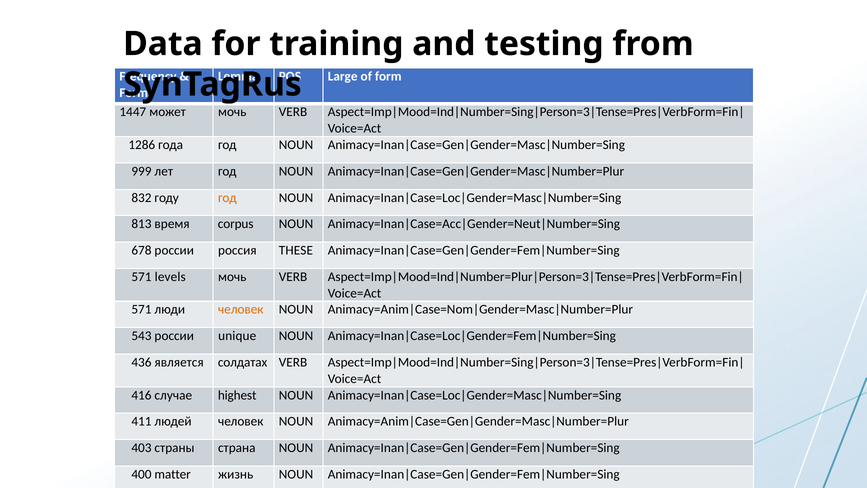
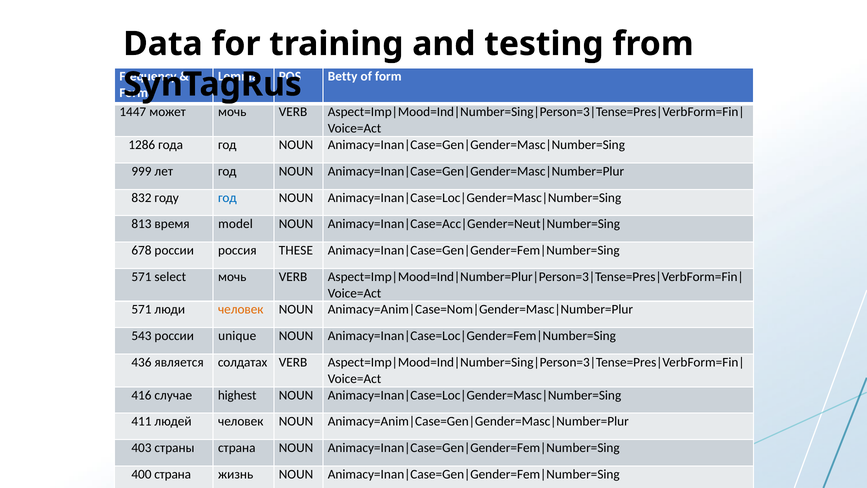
Large: Large -> Betty (343, 76)
год colour: orange -> blue (227, 198)
corpus: corpus -> model (236, 224)
levels: levels -> select (170, 277)
400 matter: matter -> страна (173, 474)
